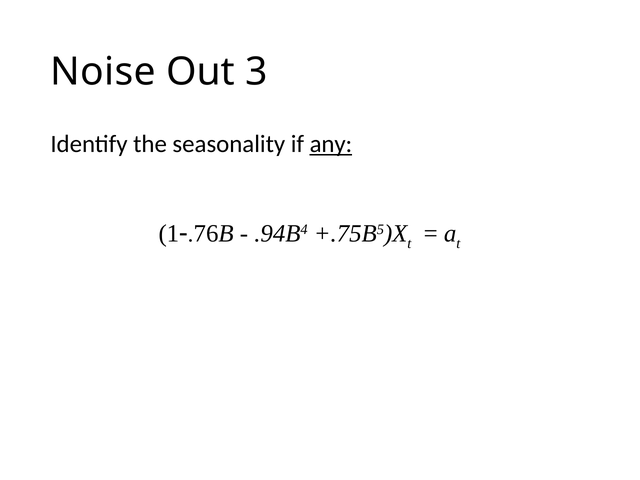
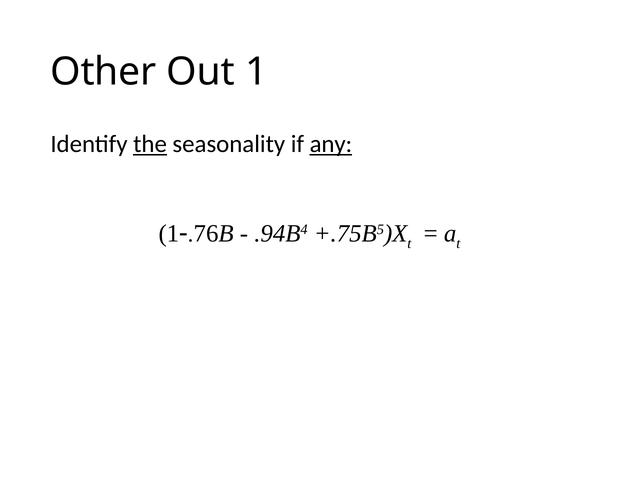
Noise: Noise -> Other (103, 72)
Out 3: 3 -> 1 (256, 72)
the underline: none -> present (150, 144)
